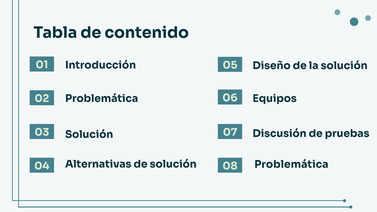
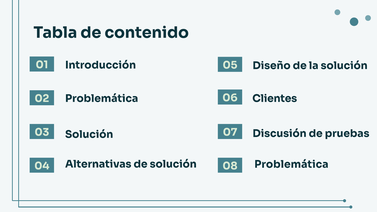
Equipos: Equipos -> Clientes (275, 98)
